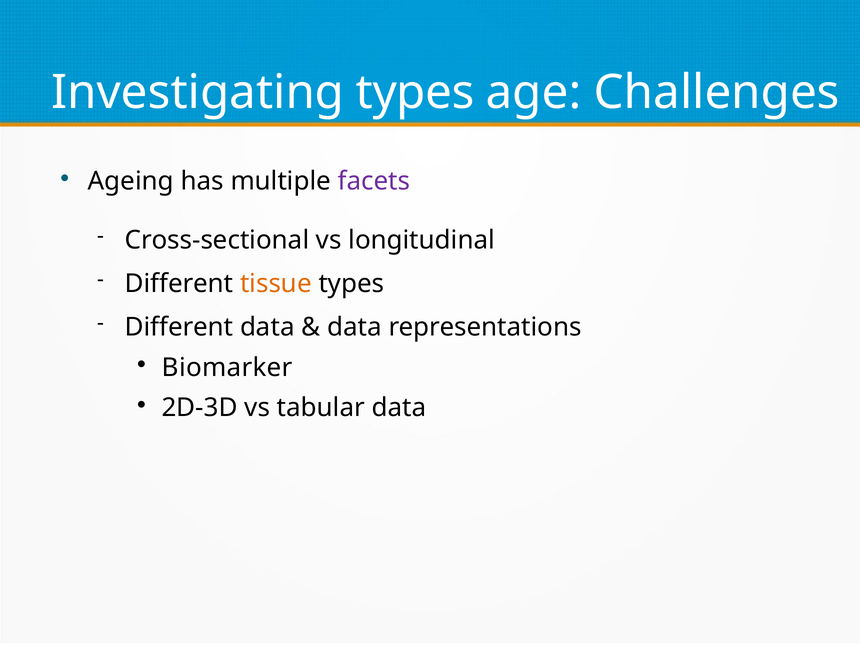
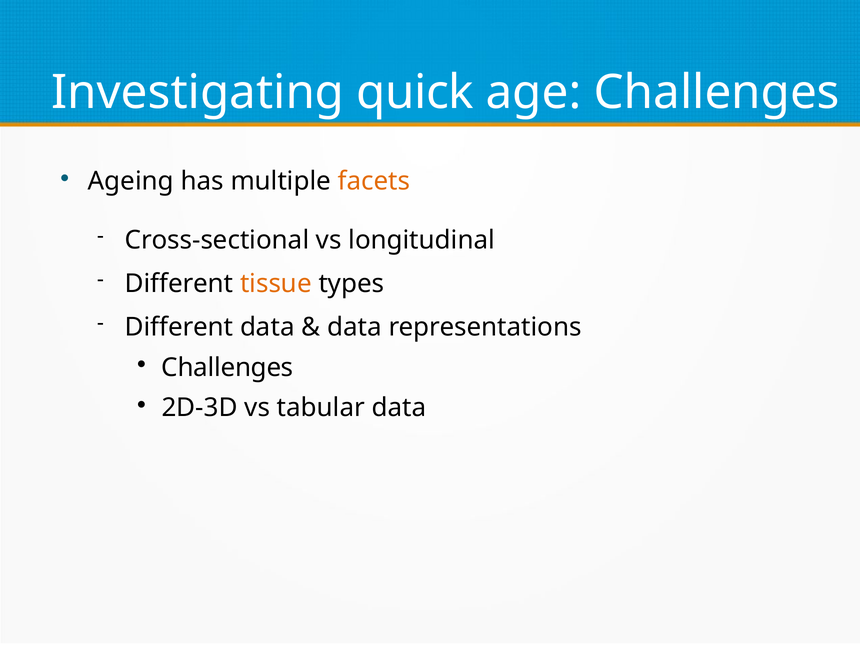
Investigating types: types -> quick (415, 92)
facets colour: purple -> orange (374, 181)
Biomarker: Biomarker -> Challenges (227, 367)
